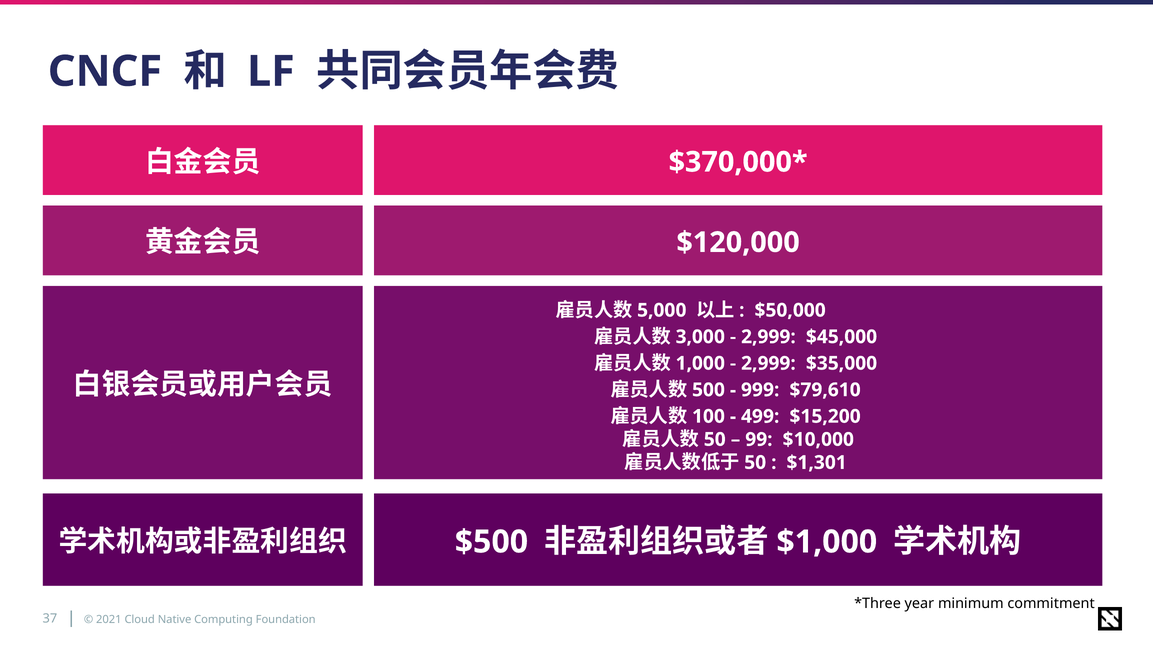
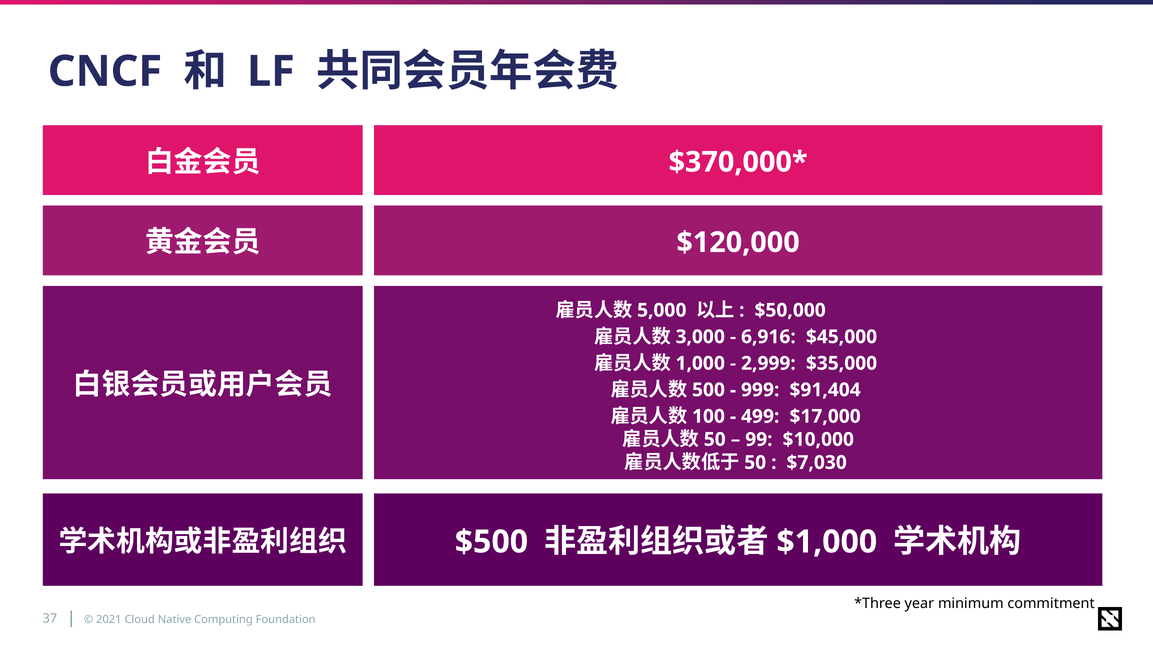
2,999: 2,999 -> 6,916 (768, 337)
$79,610: $79,610 -> $91,404 (825, 390)
$15,200: $15,200 -> $17,000 (825, 416)
$1,301: $1,301 -> $7,030 (817, 462)
